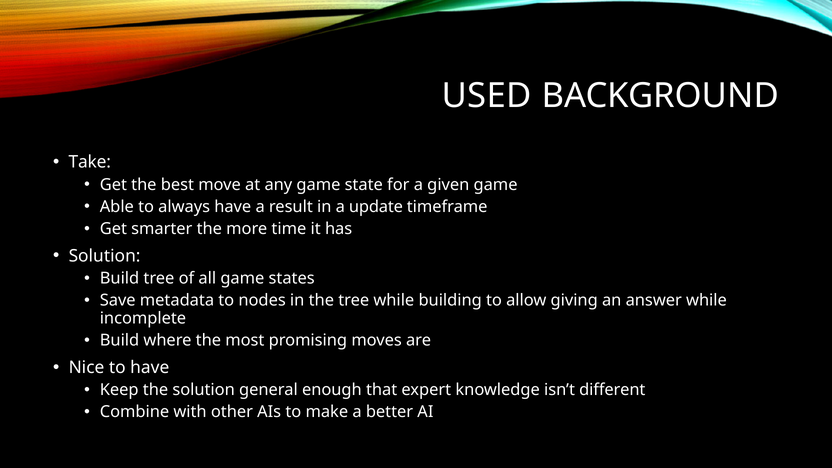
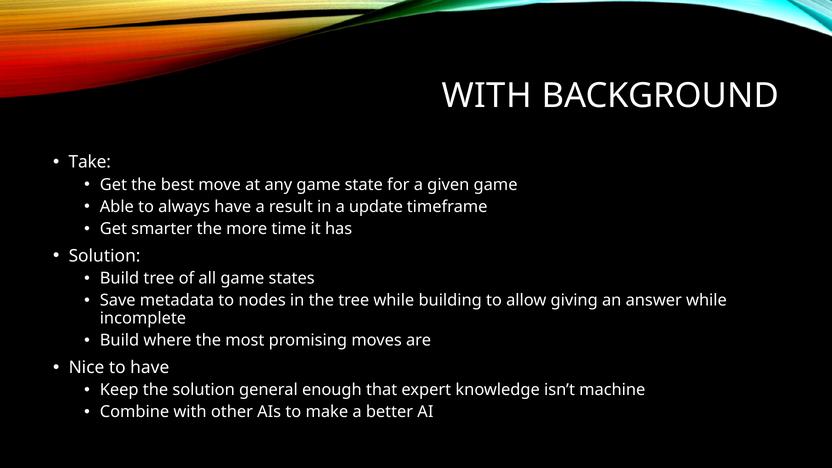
USED: USED -> WITH (487, 96)
different: different -> machine (612, 390)
